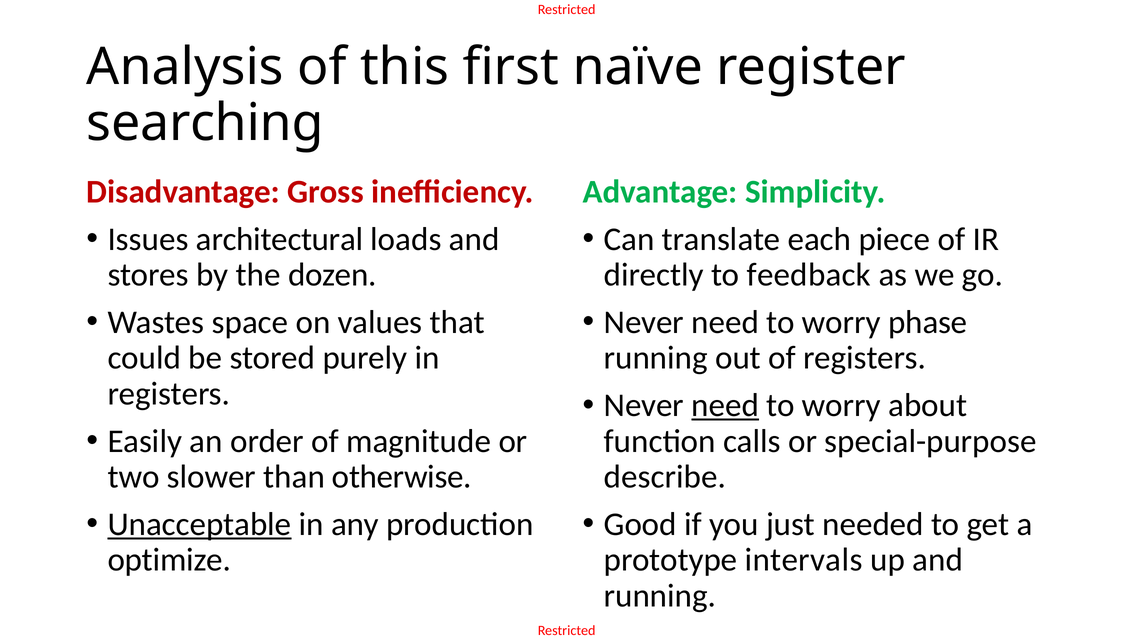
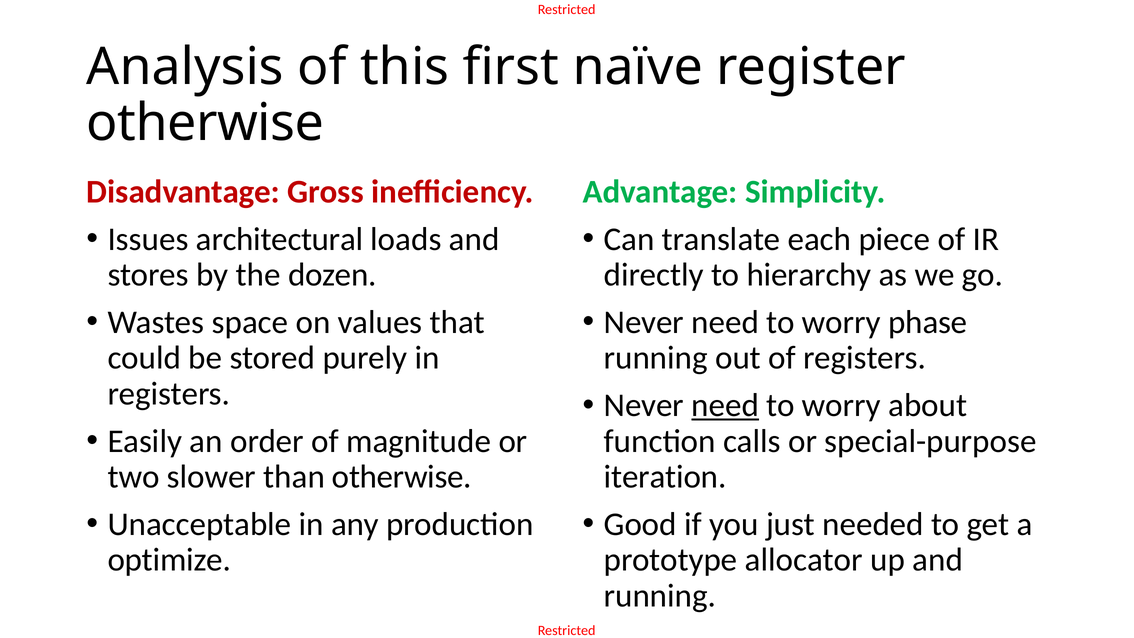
searching: searching -> otherwise (205, 123)
feedback: feedback -> hierarchy (809, 275)
describe: describe -> iteration (665, 477)
Unacceptable underline: present -> none (200, 524)
intervals: intervals -> allocator (804, 560)
